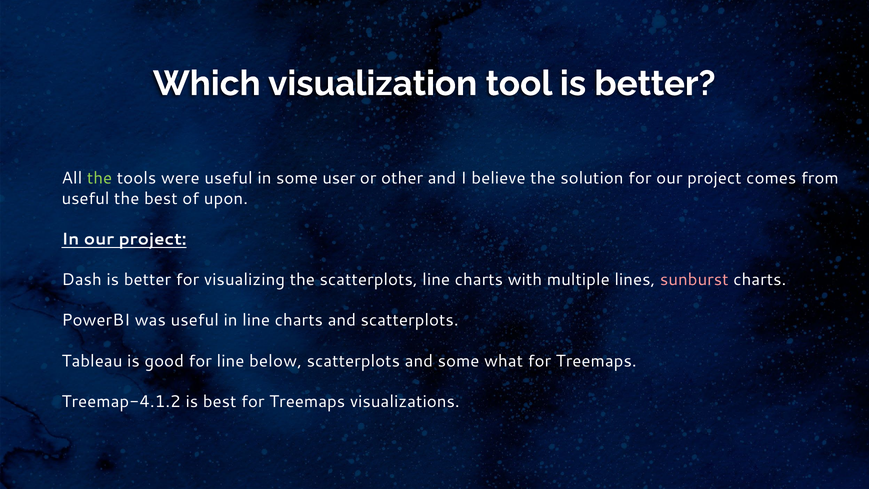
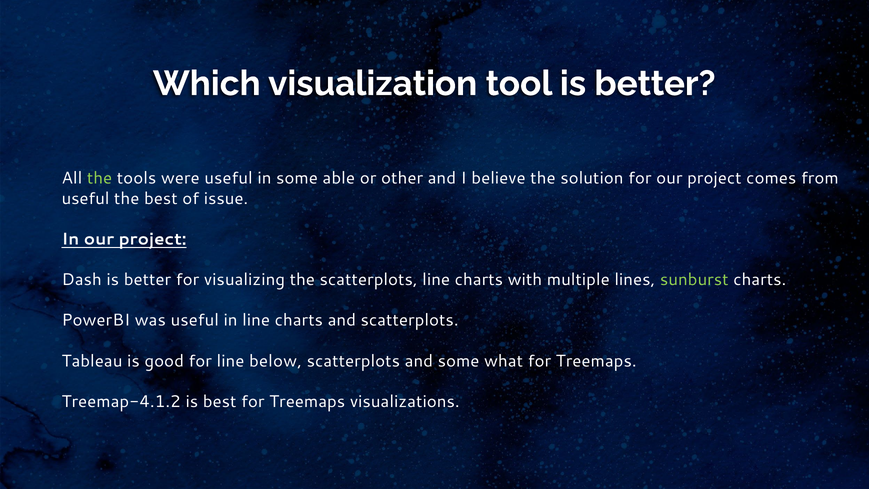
user: user -> able (339, 178)
upon: upon -> issue (226, 199)
sunburst colour: pink -> light green (694, 280)
